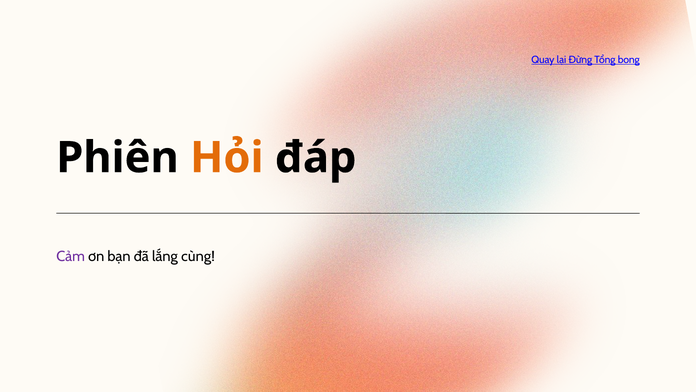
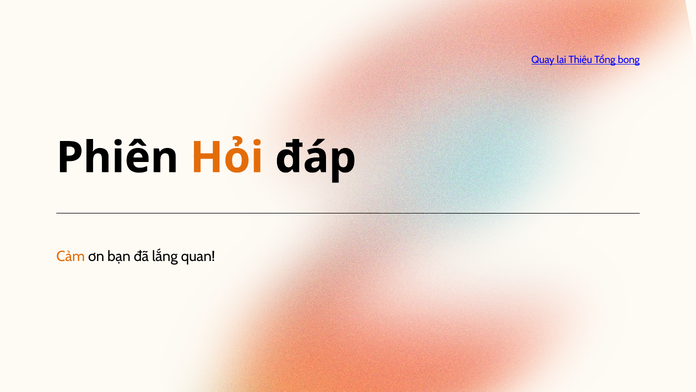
Đừng: Đừng -> Thiệu (580, 60)
Cảm colour: purple -> orange (71, 256)
cùng: cùng -> quan (198, 256)
